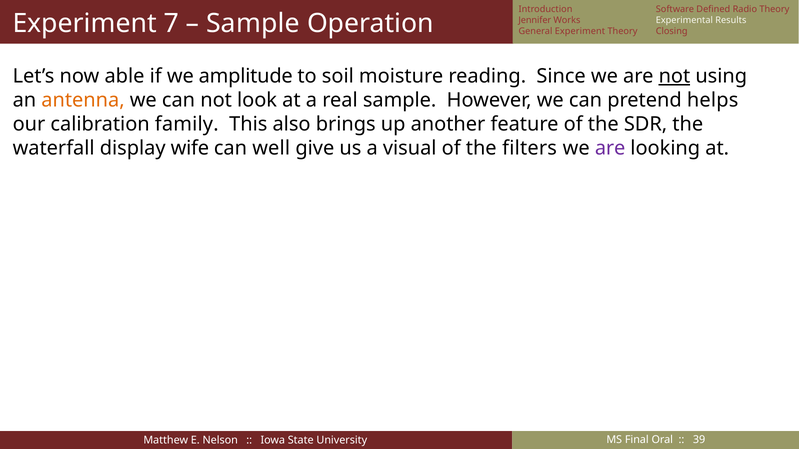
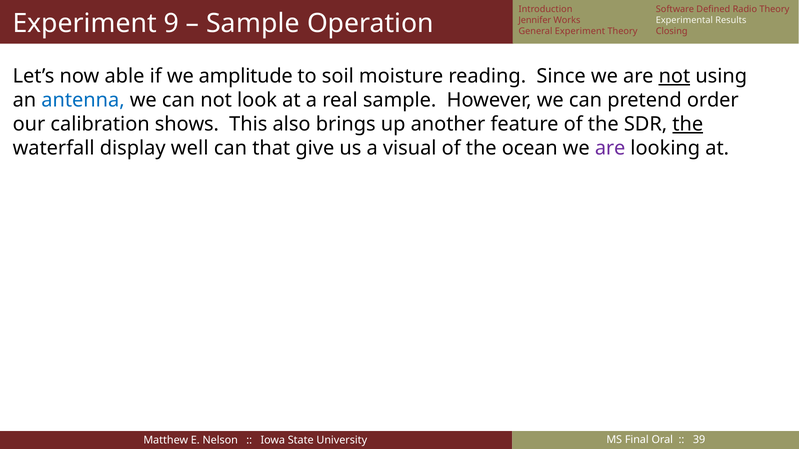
7: 7 -> 9 (171, 24)
antenna colour: orange -> blue (83, 100)
helps: helps -> order (713, 100)
family: family -> shows (187, 124)
the underline: none -> present (688, 124)
wife: wife -> well (190, 148)
well: well -> that (271, 148)
filters: filters -> ocean (530, 148)
